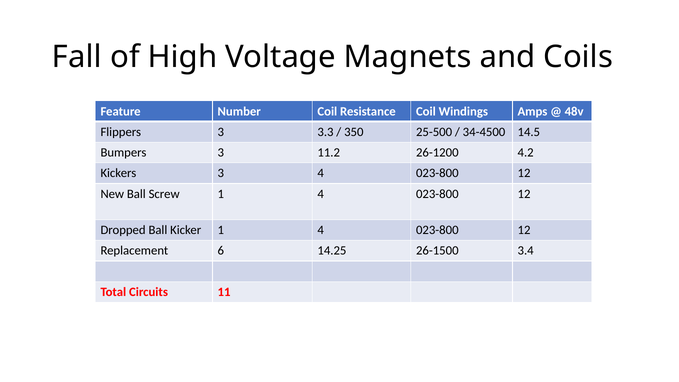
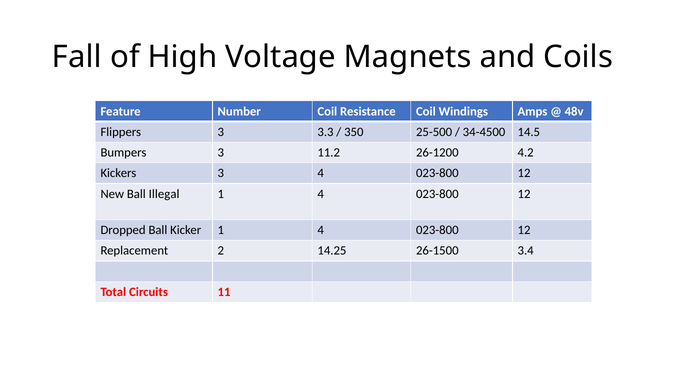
Screw: Screw -> Illegal (164, 194)
6: 6 -> 2 (221, 251)
